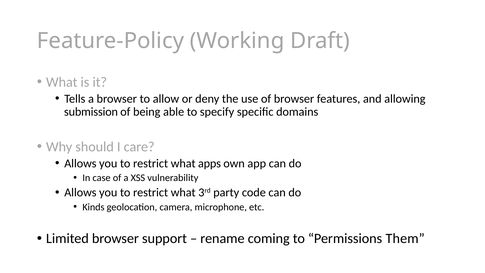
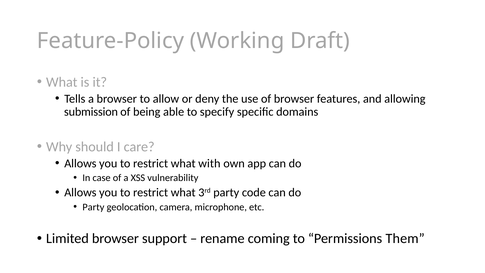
apps: apps -> with (209, 163)
Kinds: Kinds -> Party (93, 207)
